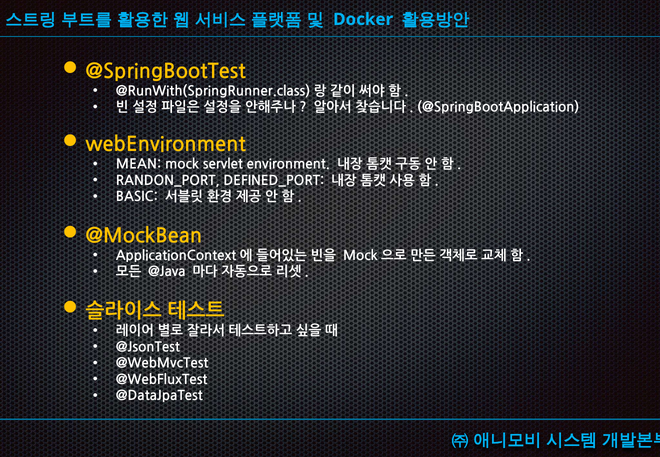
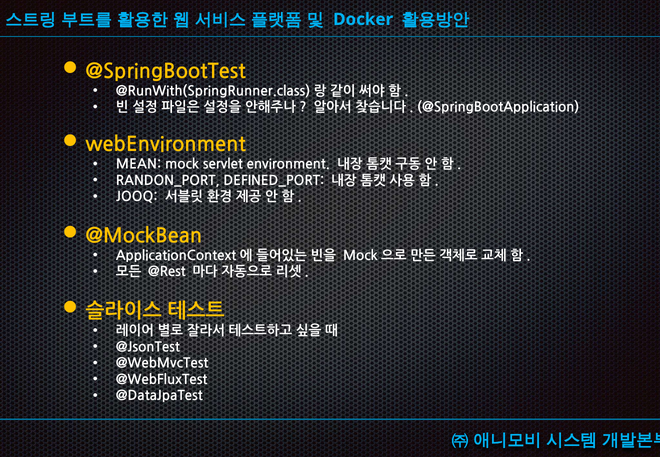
BASIC: BASIC -> JOOQ (137, 197)
@Java: @Java -> @Rest (167, 272)
